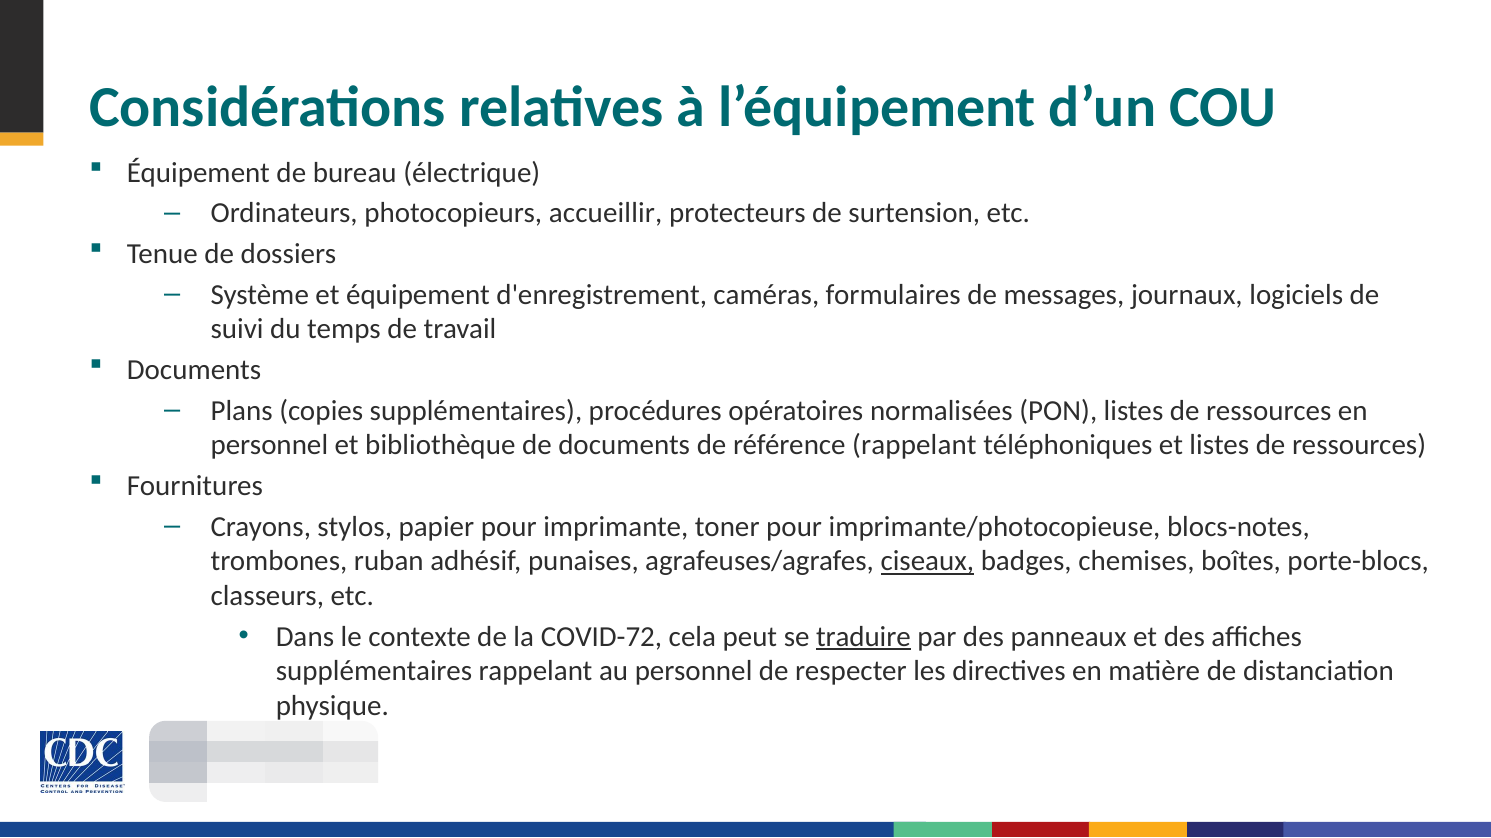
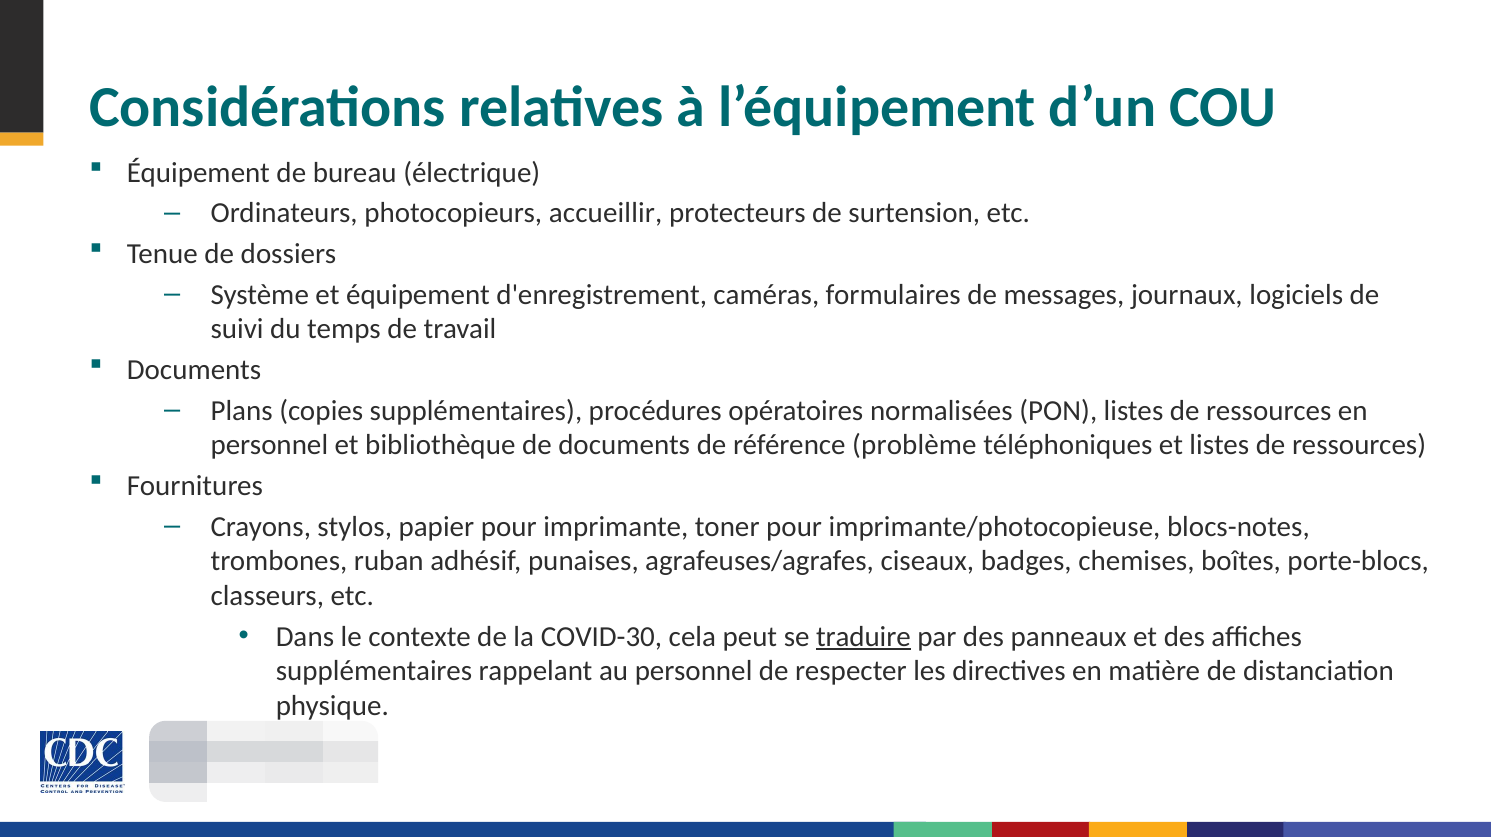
référence rappelant: rappelant -> problème (914, 446)
ciseaux underline: present -> none (927, 562)
COVID-72: COVID-72 -> COVID-30 (601, 637)
